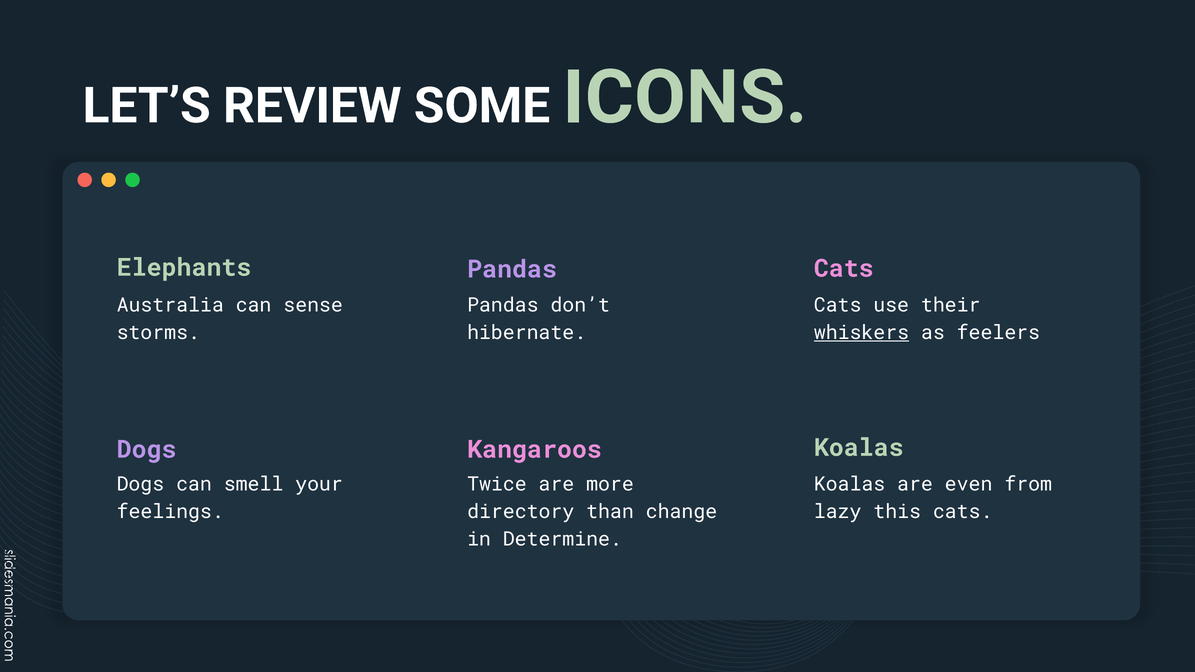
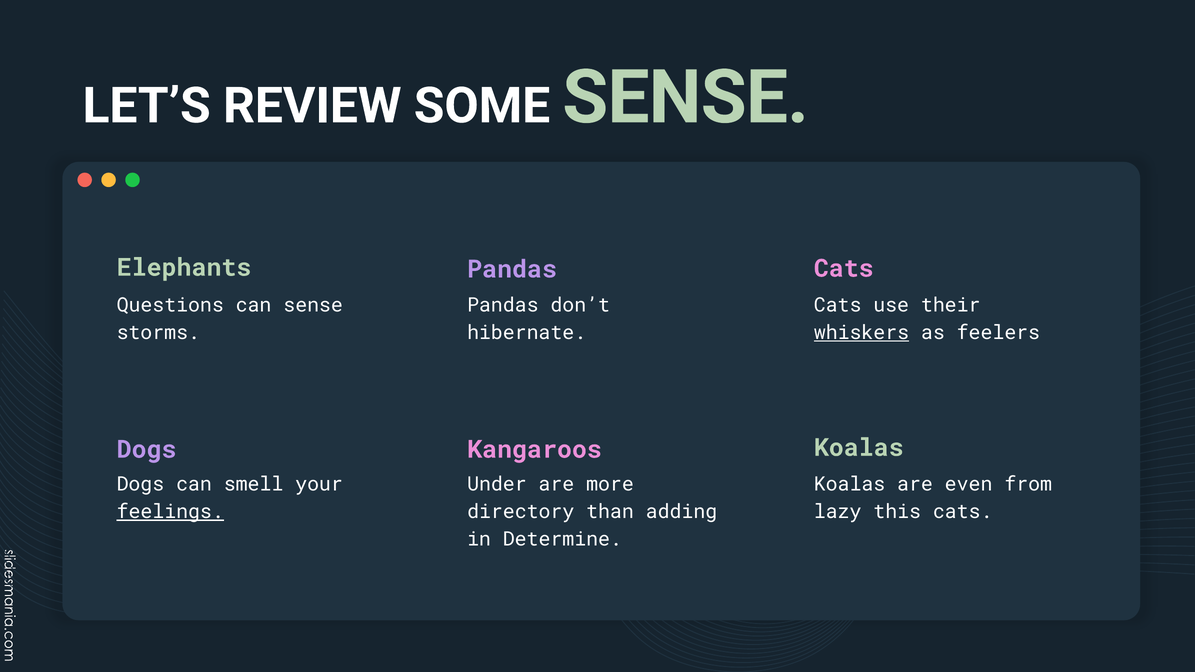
SOME ICONS: ICONS -> SENSE (686, 98)
Australia: Australia -> Questions (170, 305)
Twice: Twice -> Under (497, 484)
feelings underline: none -> present (170, 512)
change: change -> adding (681, 512)
